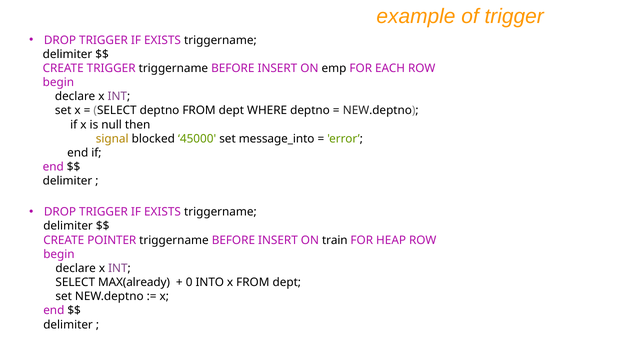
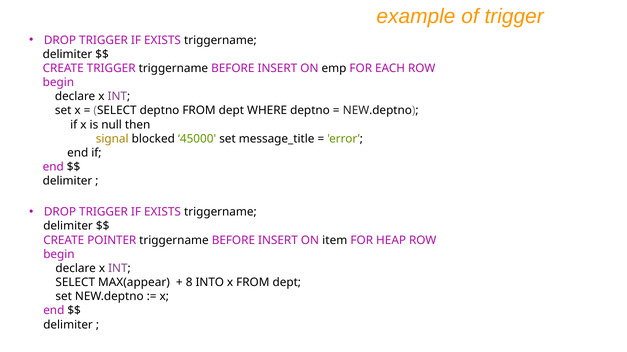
message_into: message_into -> message_title (277, 139)
train: train -> item (335, 241)
MAX(already: MAX(already -> MAX(appear (134, 283)
0: 0 -> 8 (189, 283)
